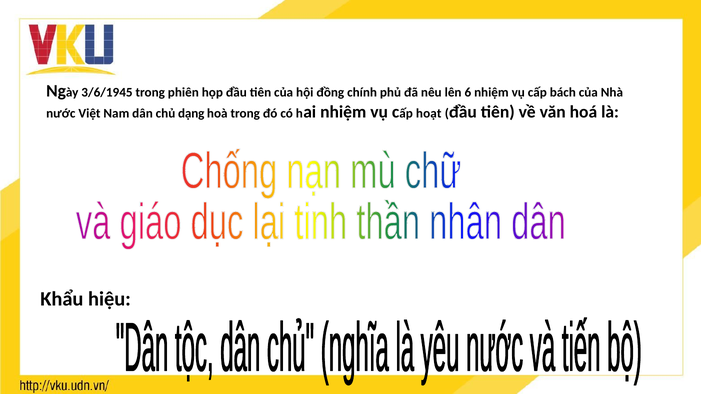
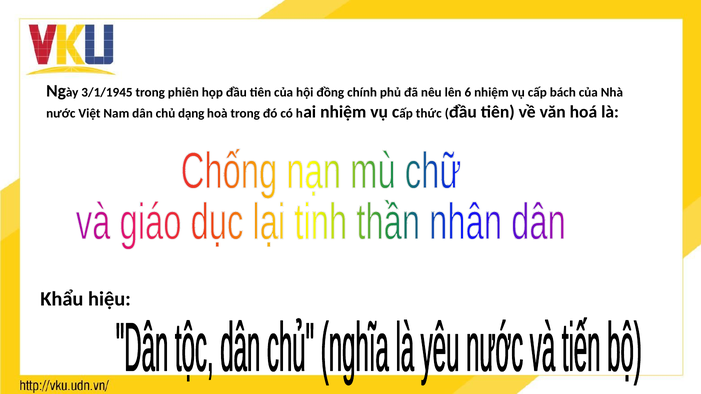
3/6/1945: 3/6/1945 -> 3/1/1945 (107, 92)
hoạt: hoạt -> thức (429, 113)
